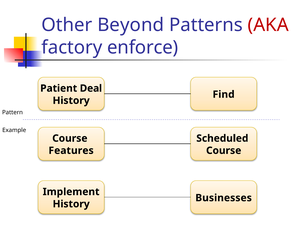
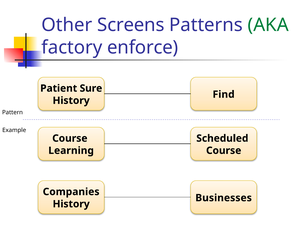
Beyond: Beyond -> Screens (131, 25)
AKA colour: red -> green (268, 25)
Deal: Deal -> Sure (91, 88)
Features: Features -> Learning (71, 150)
Implement: Implement -> Companies (71, 192)
